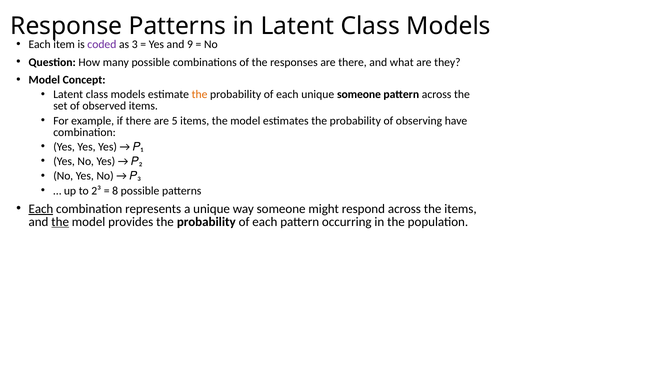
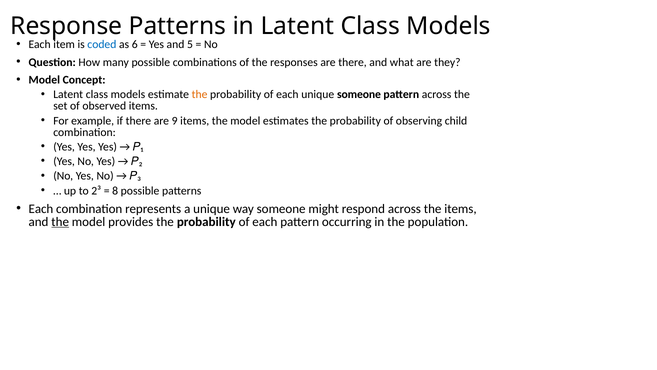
coded colour: purple -> blue (102, 45)
3: 3 -> 6 (135, 45)
9: 9 -> 5 (190, 45)
5: 5 -> 9 (175, 121)
have: have -> child (456, 121)
Each underline: present -> none (41, 209)
